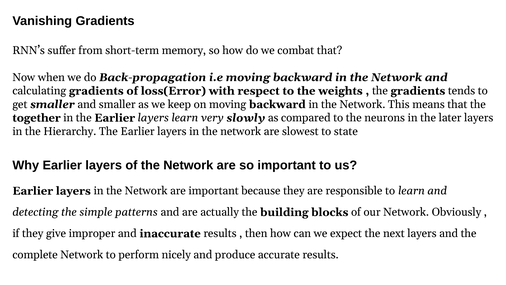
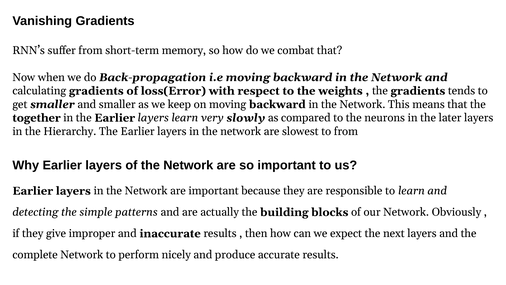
to state: state -> from (346, 131)
